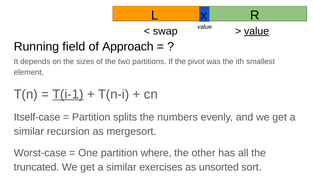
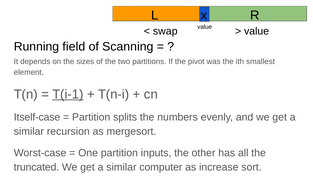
value underline: present -> none (257, 31)
Approach: Approach -> Scanning (128, 47)
where: where -> inputs (156, 153)
exercises: exercises -> computer (161, 167)
unsorted: unsorted -> increase (219, 167)
